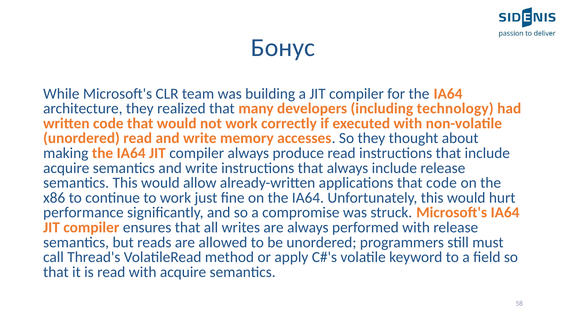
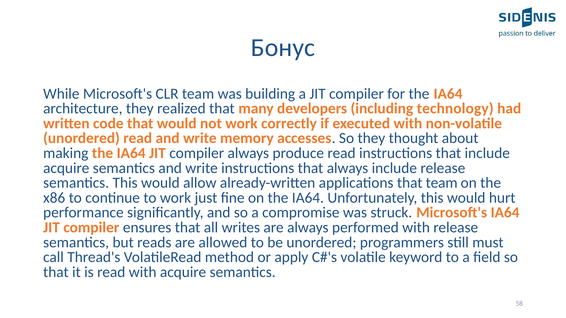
that code: code -> team (442, 183)
